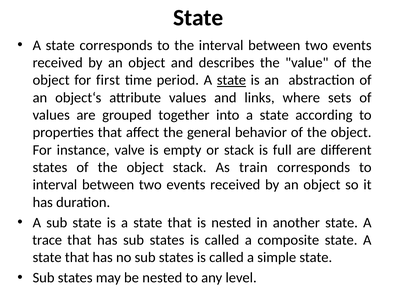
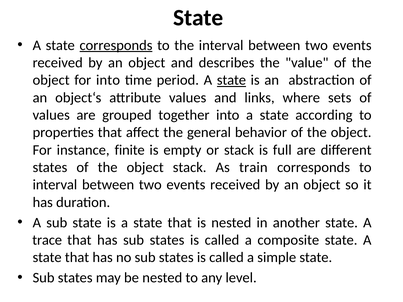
corresponds underline: none -> present (116, 45)
for first: first -> into (108, 80)
valve: valve -> finite (130, 150)
